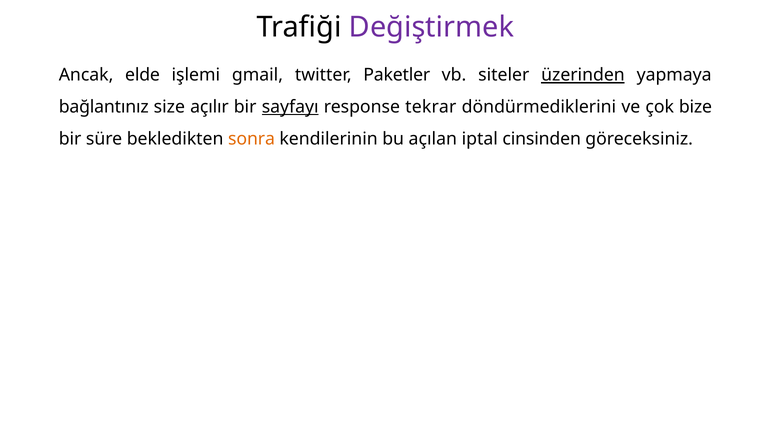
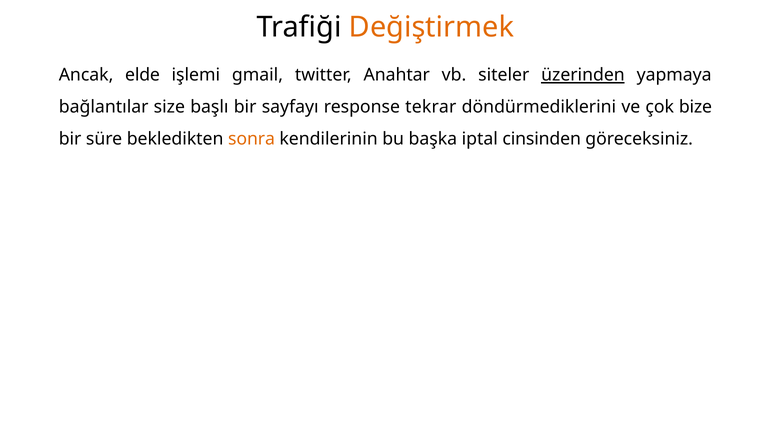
Değiştirmek colour: purple -> orange (432, 27)
Paketler: Paketler -> Anahtar (397, 75)
bağlantınız: bağlantınız -> bağlantılar (104, 107)
açılır: açılır -> başlı (209, 107)
sayfayı underline: present -> none (290, 107)
açılan: açılan -> başka (433, 139)
